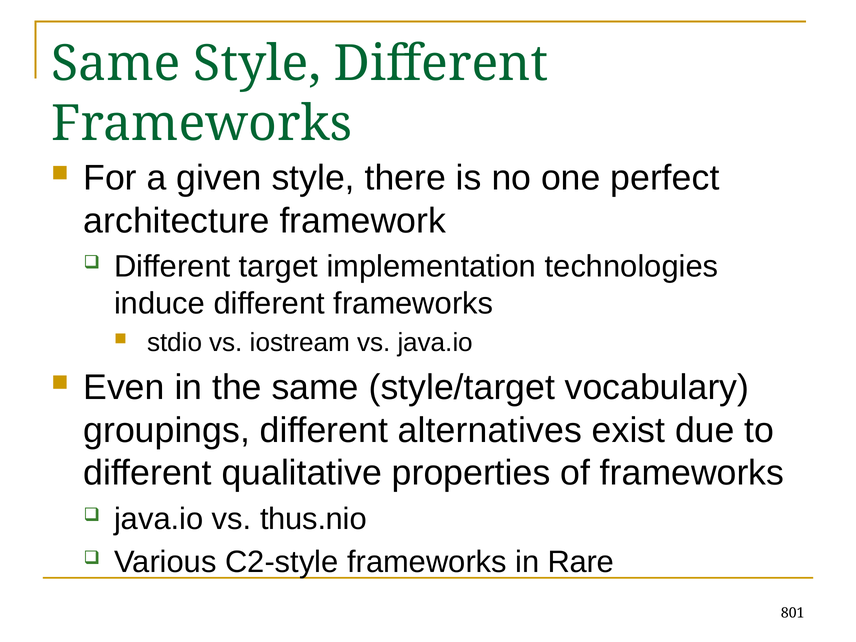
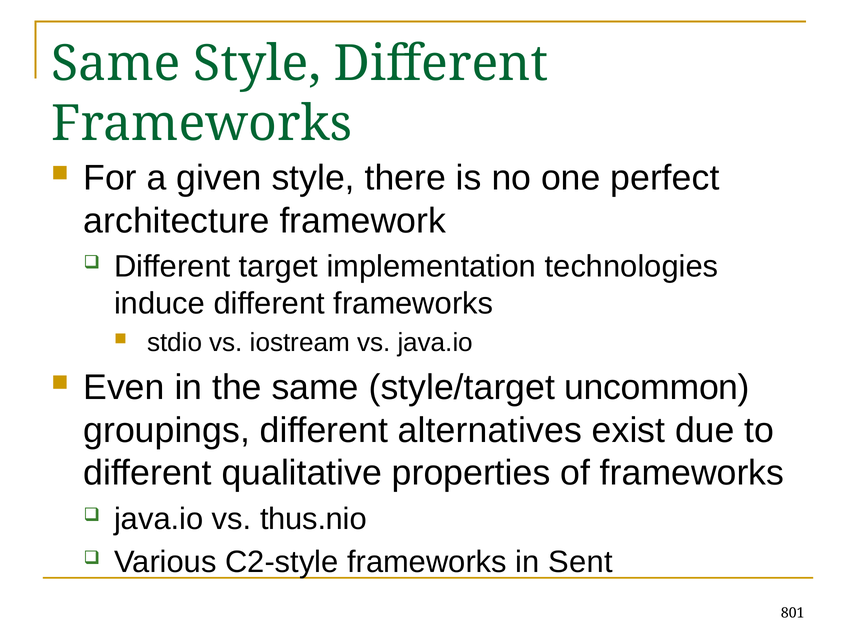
vocabulary: vocabulary -> uncommon (657, 388)
Rare: Rare -> Sent (581, 562)
